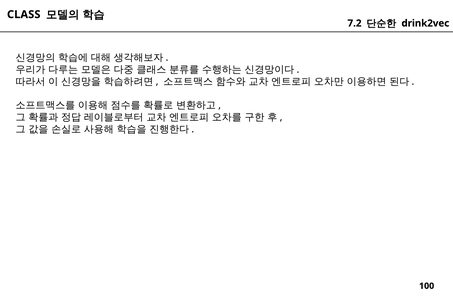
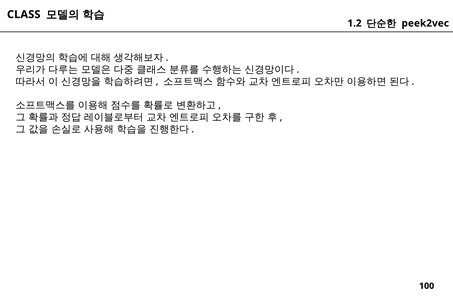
7.2: 7.2 -> 1.2 (355, 23)
drink2vec: drink2vec -> peek2vec (425, 23)
